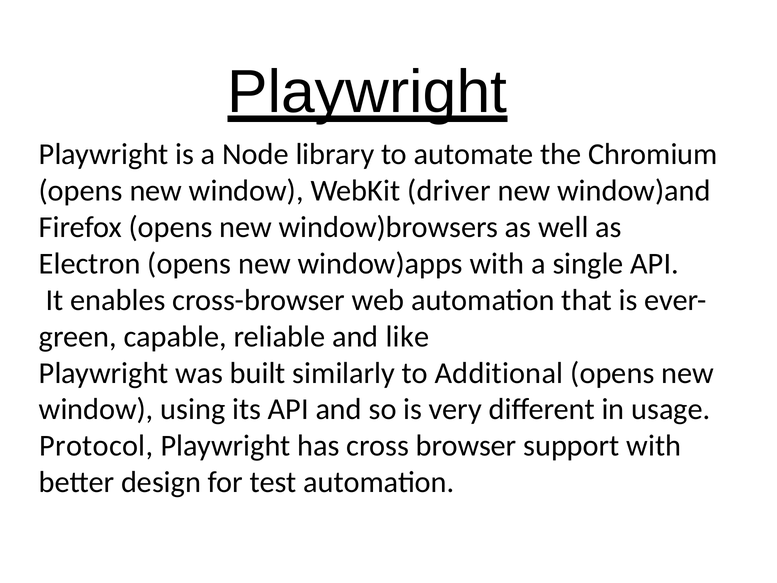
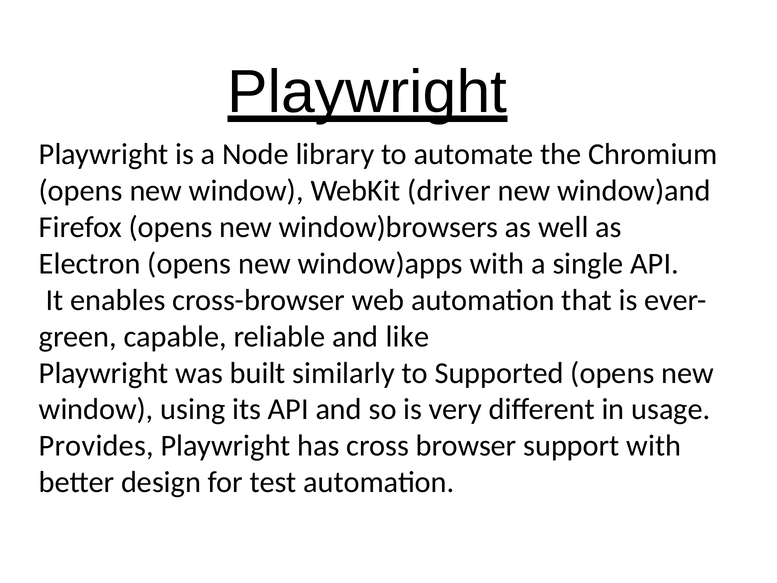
Additional: Additional -> Supported (499, 373)
Protocol: Protocol -> Provides (96, 446)
